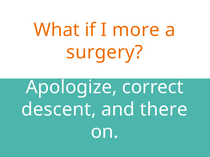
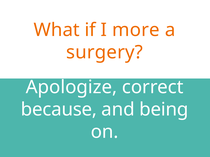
descent: descent -> because (59, 110)
there: there -> being (164, 110)
